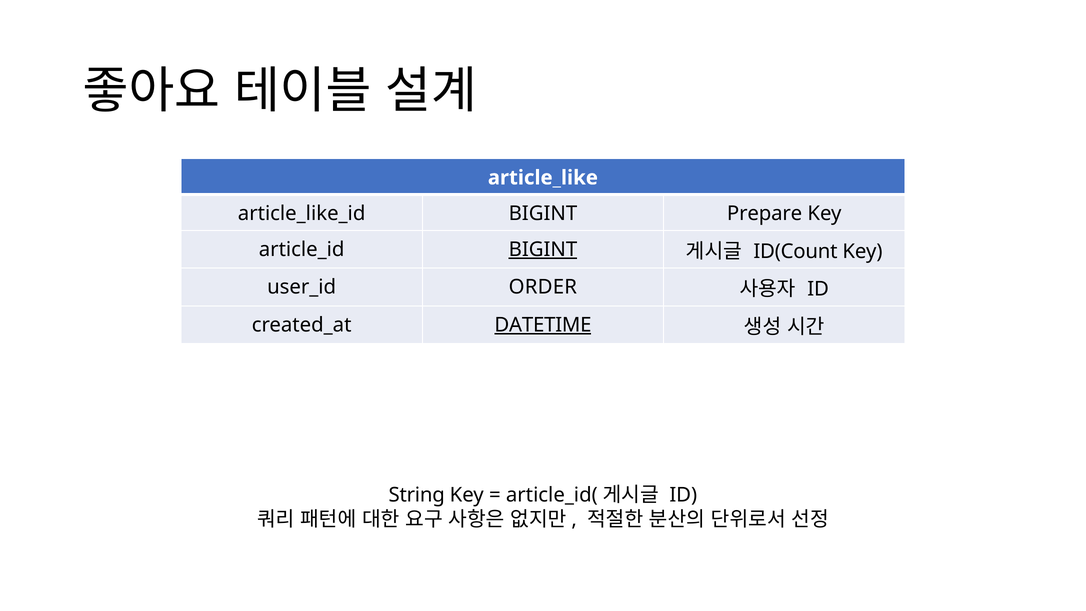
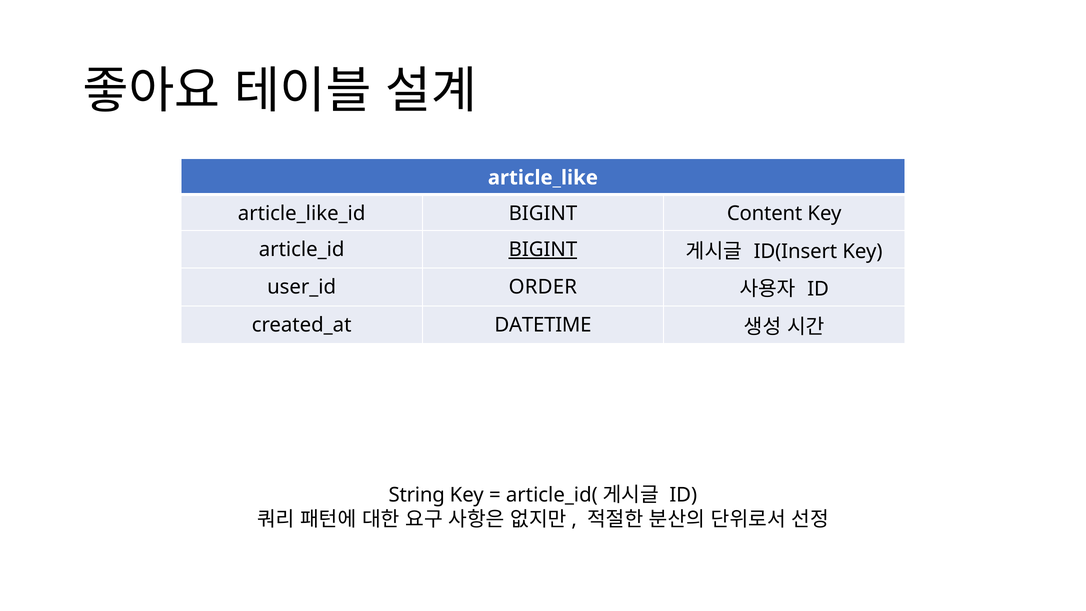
Prepare: Prepare -> Content (765, 214)
ID(Count: ID(Count -> ID(Insert (795, 251)
DATETIME underline: present -> none (543, 325)
